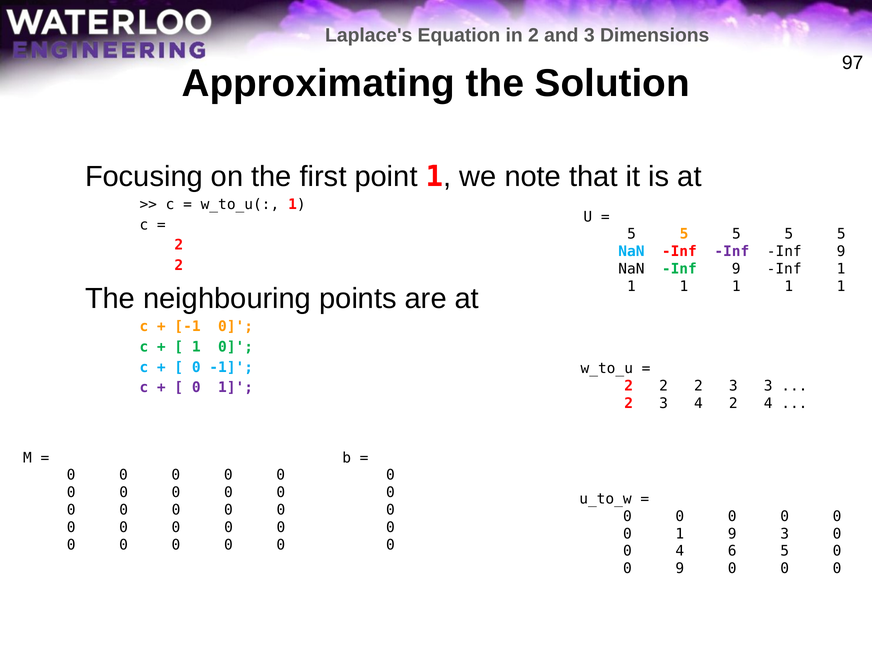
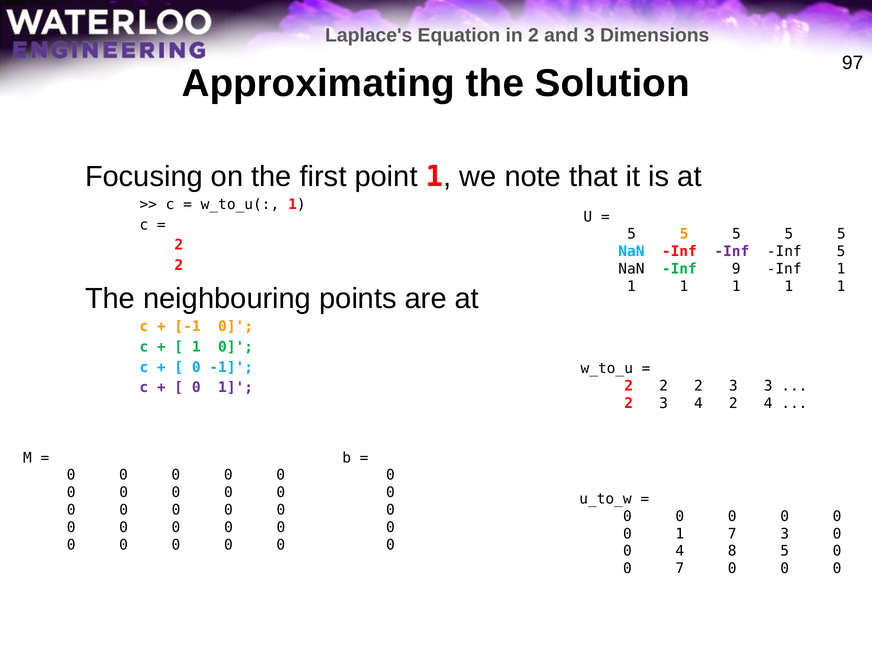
Inf Inf 9: 9 -> 5 (841, 252)
1 9: 9 -> 7 (732, 534)
6: 6 -> 8 (732, 551)
0 9: 9 -> 7 (680, 569)
